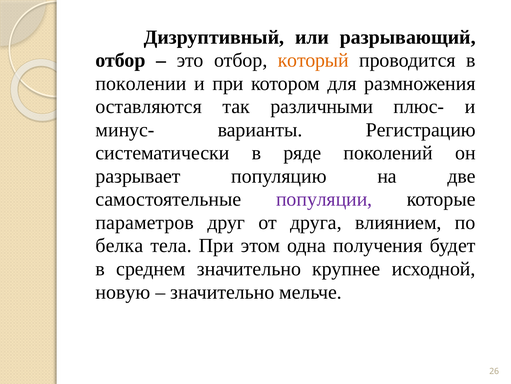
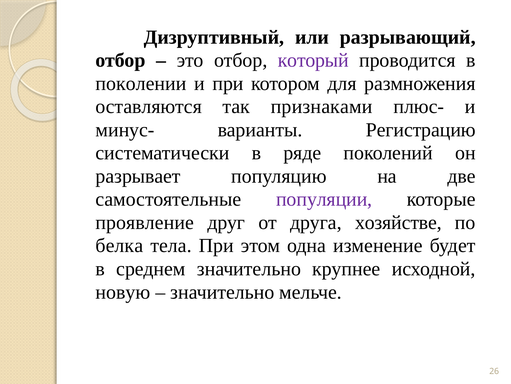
который colour: orange -> purple (313, 60)
различными: различными -> признаками (322, 106)
параметров: параметров -> проявление (145, 222)
влиянием: влиянием -> хозяйстве (398, 222)
получения: получения -> изменение (378, 245)
